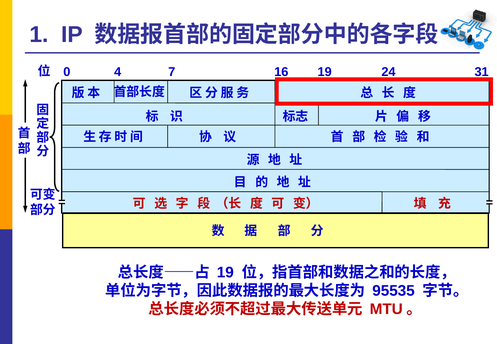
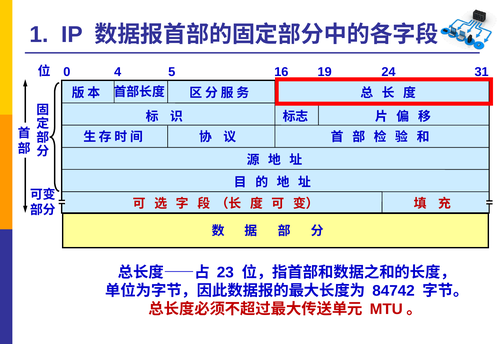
7: 7 -> 5 (172, 72)
19: 19 -> 23 (225, 272)
95535: 95535 -> 84742 (394, 291)
